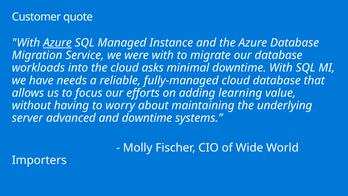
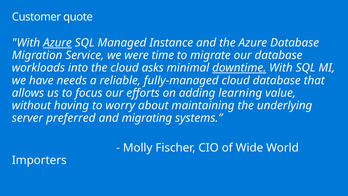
were with: with -> time (163, 55)
downtime underline: none -> present (239, 68)
advanced: advanced -> preferred (71, 118)
and downtime: downtime -> migrating (147, 118)
